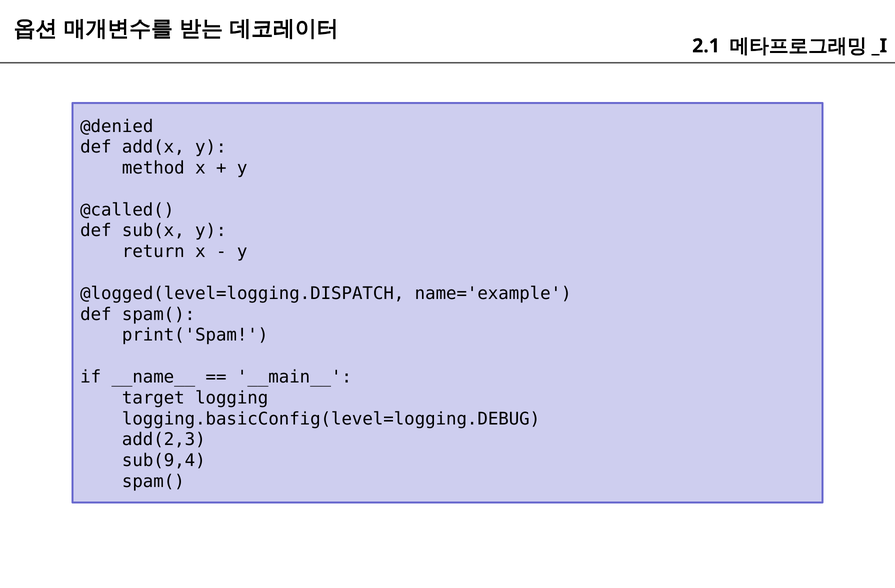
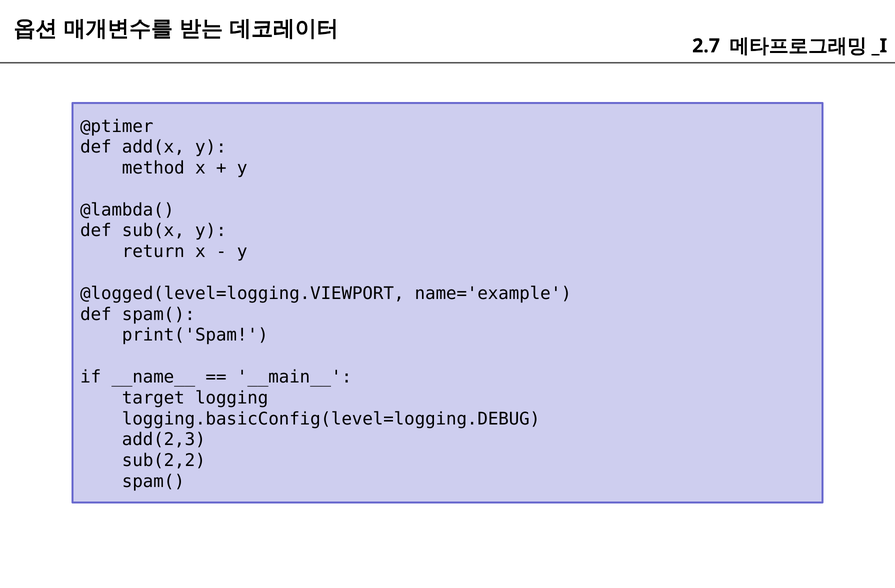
2.1: 2.1 -> 2.7 (706, 46)
@denied: @denied -> @ptimer (117, 126)
@called(: @called( -> @lambda( (127, 210)
@logged(level=logging.DISPATCH: @logged(level=logging.DISPATCH -> @logged(level=logging.VIEWPORT (242, 293)
sub(9,4: sub(9,4 -> sub(2,2 (164, 461)
